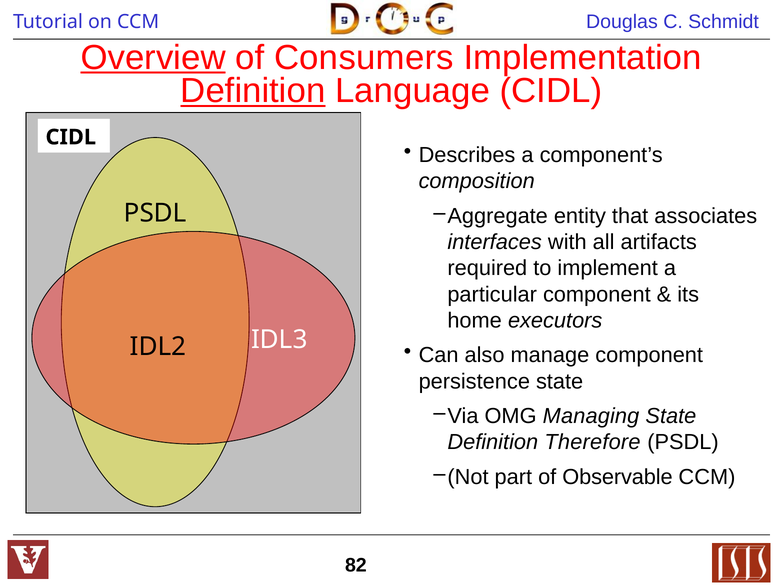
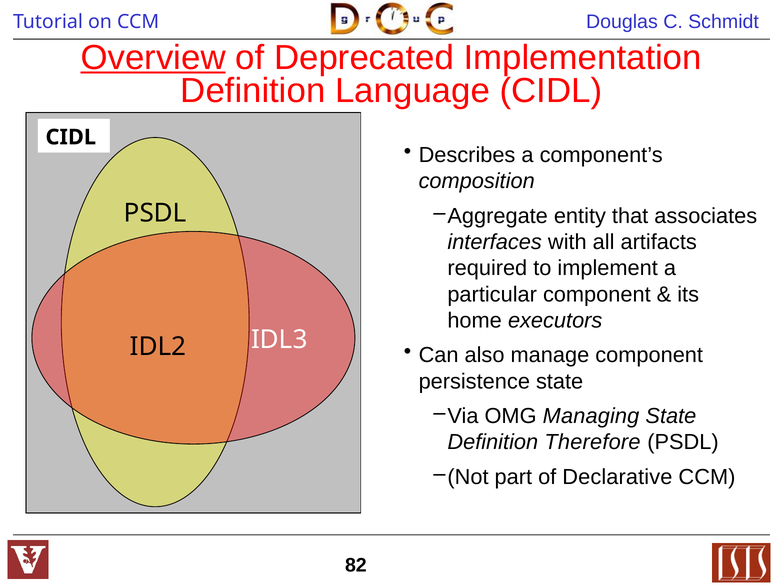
Consumers: Consumers -> Deprecated (364, 58)
Definition underline: present -> none (253, 91)
Observable: Observable -> Declarative (617, 477)
